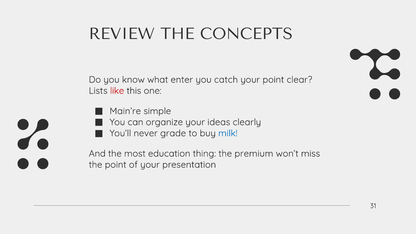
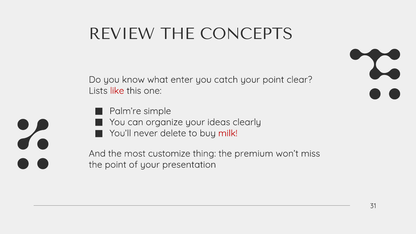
Main’re: Main’re -> Palm’re (125, 111)
grade: grade -> delete (173, 133)
milk colour: blue -> red (228, 133)
education: education -> customize (169, 154)
